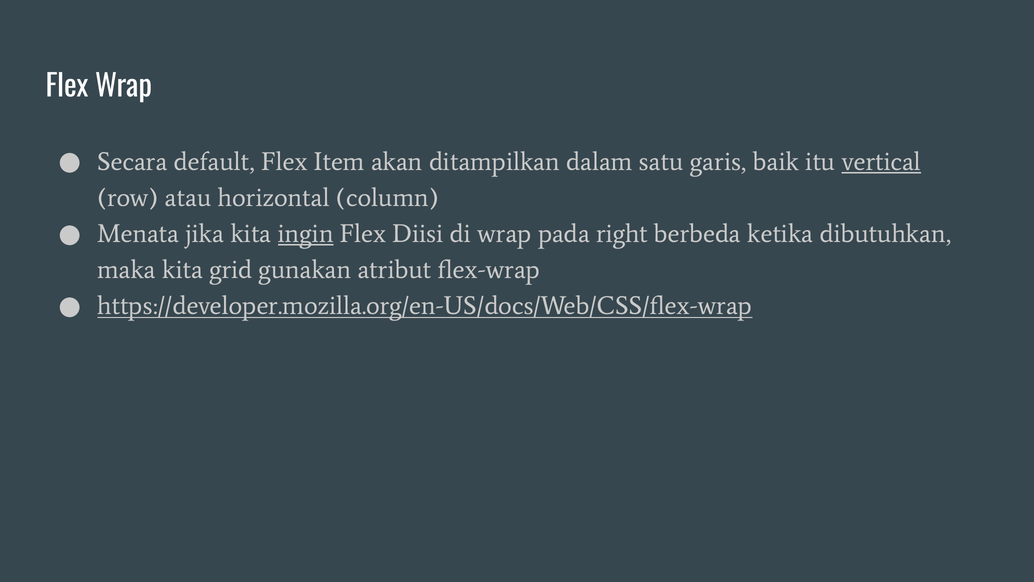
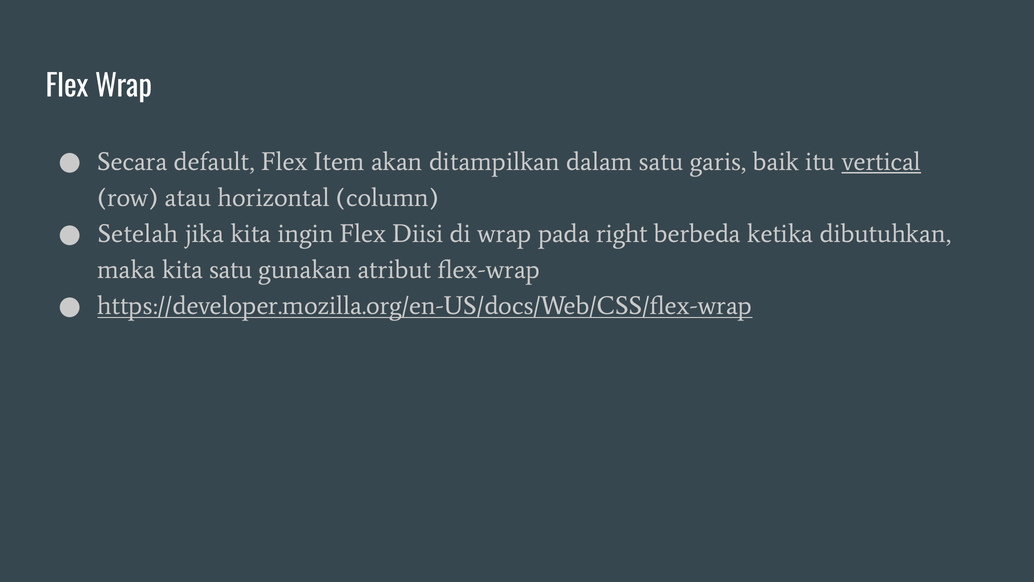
Menata: Menata -> Setelah (138, 233)
ingin underline: present -> none (306, 233)
kita grid: grid -> satu (231, 270)
